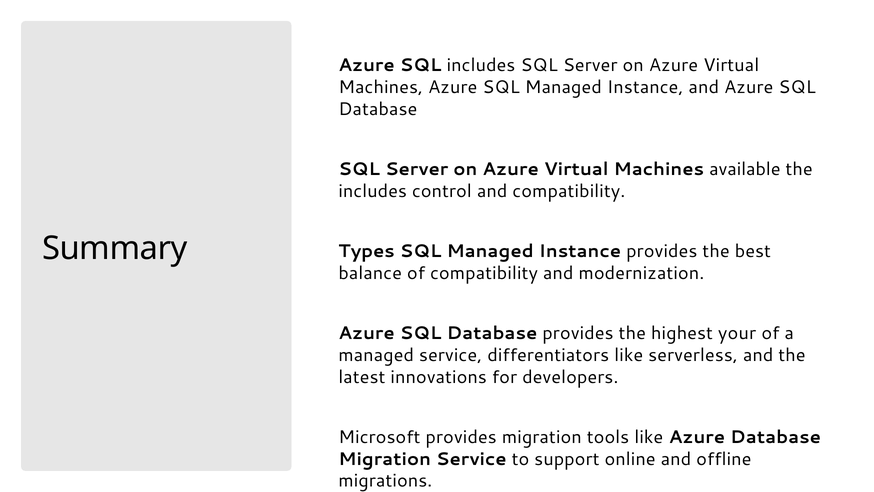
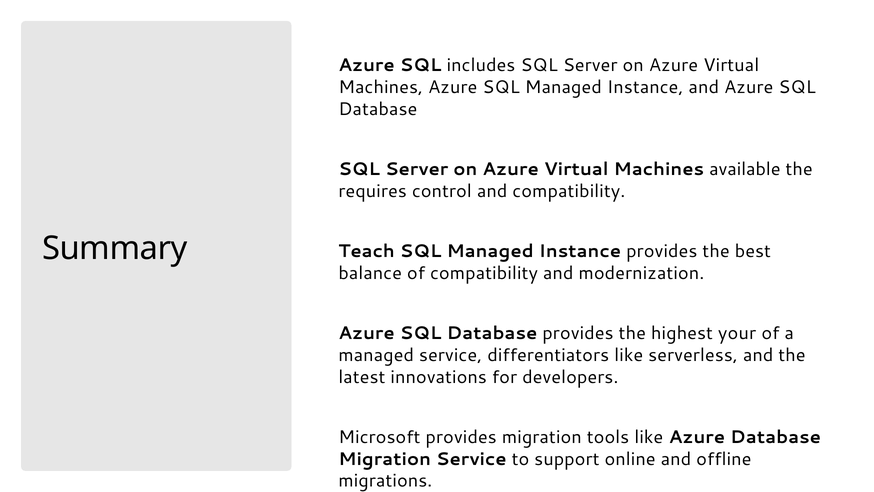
includes: includes -> requires (373, 191)
Types: Types -> Teach (366, 251)
